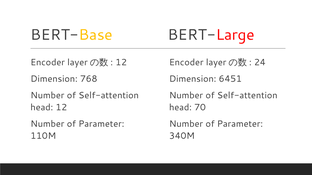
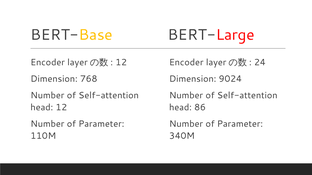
6451: 6451 -> 9024 (230, 79)
70: 70 -> 86 (200, 108)
